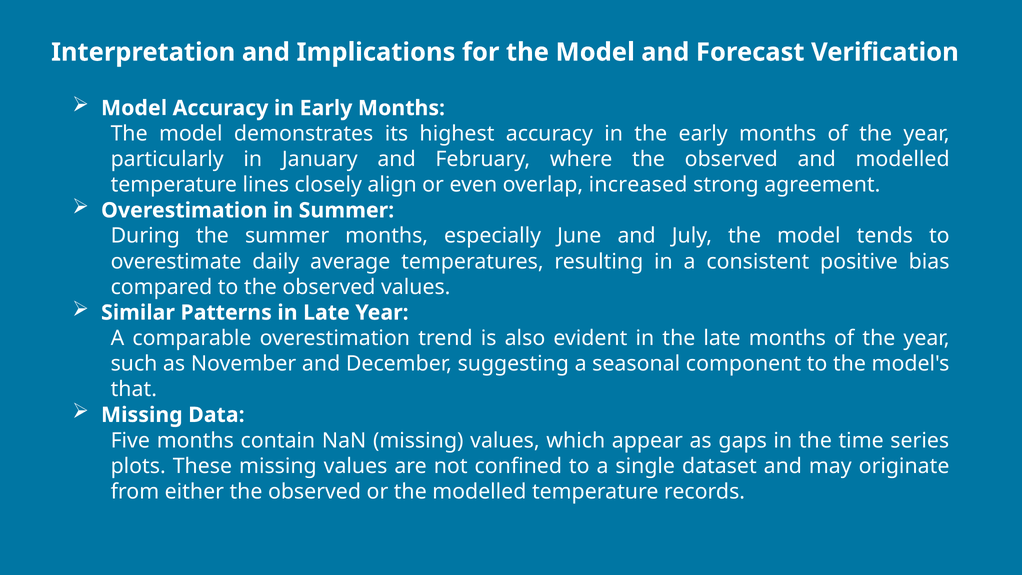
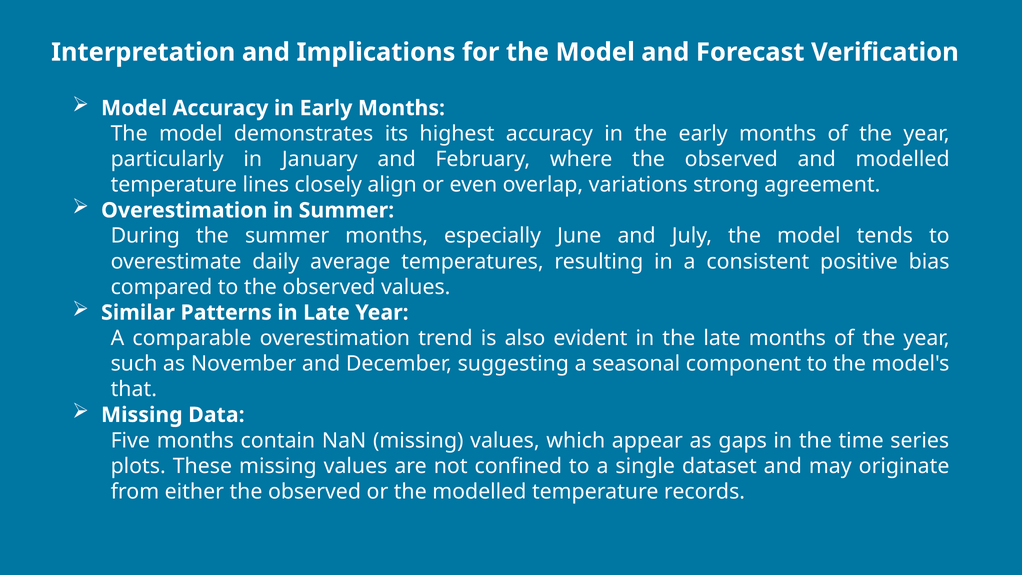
increased: increased -> variations (638, 185)
